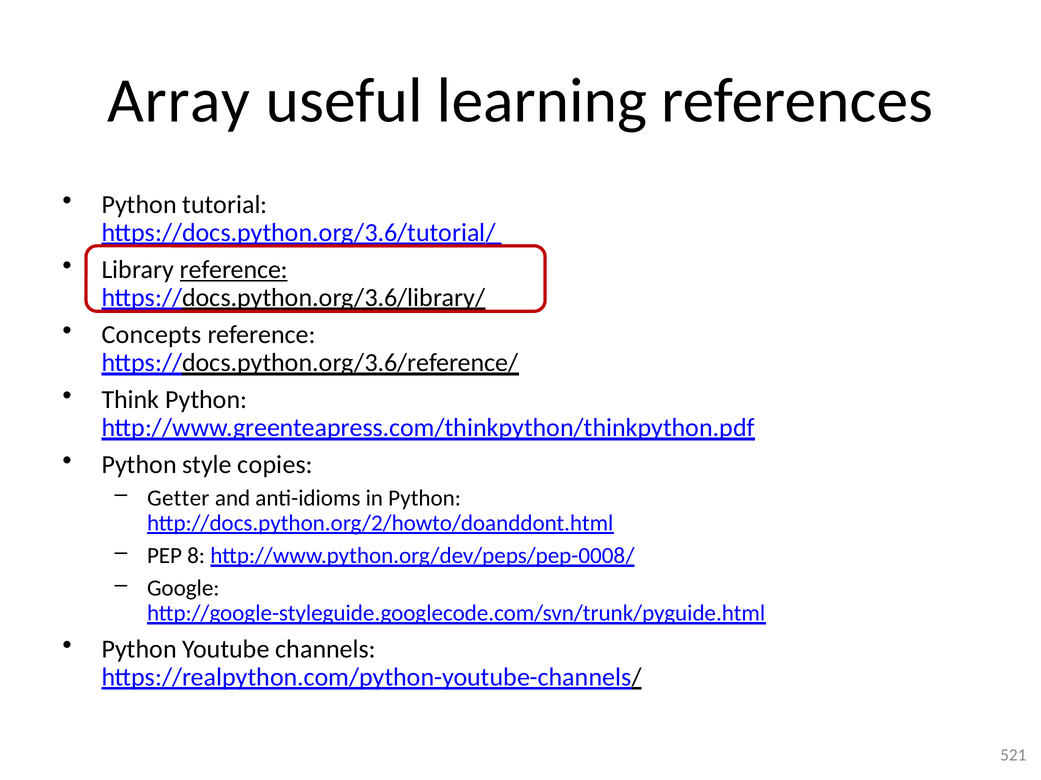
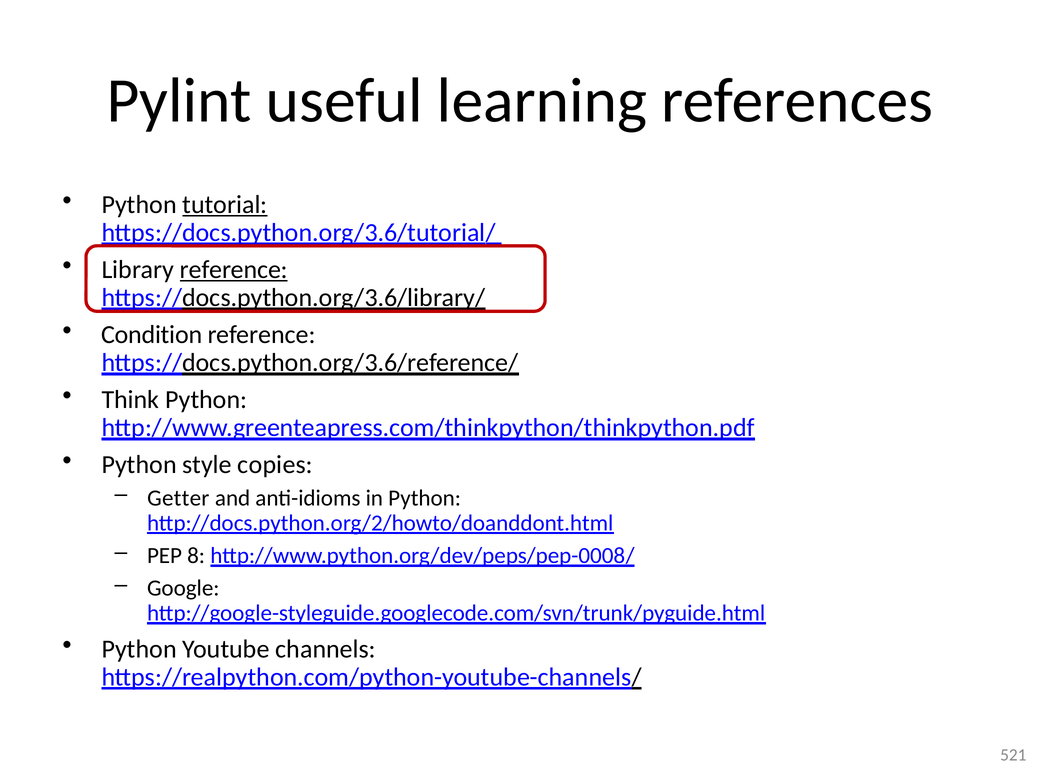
Array: Array -> Pylint (179, 101)
tutorial underline: none -> present (225, 205)
Concepts: Concepts -> Condition (152, 335)
